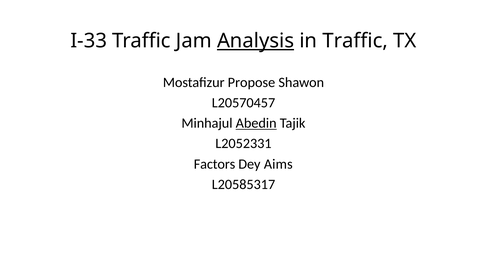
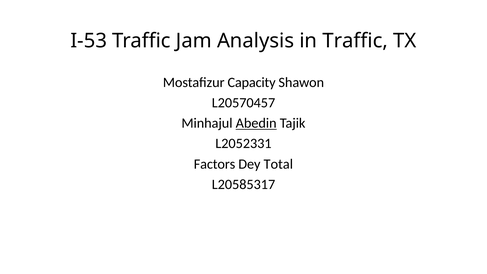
I-33: I-33 -> I-53 (89, 41)
Analysis underline: present -> none (256, 41)
Propose: Propose -> Capacity (252, 82)
Aims: Aims -> Total (278, 164)
